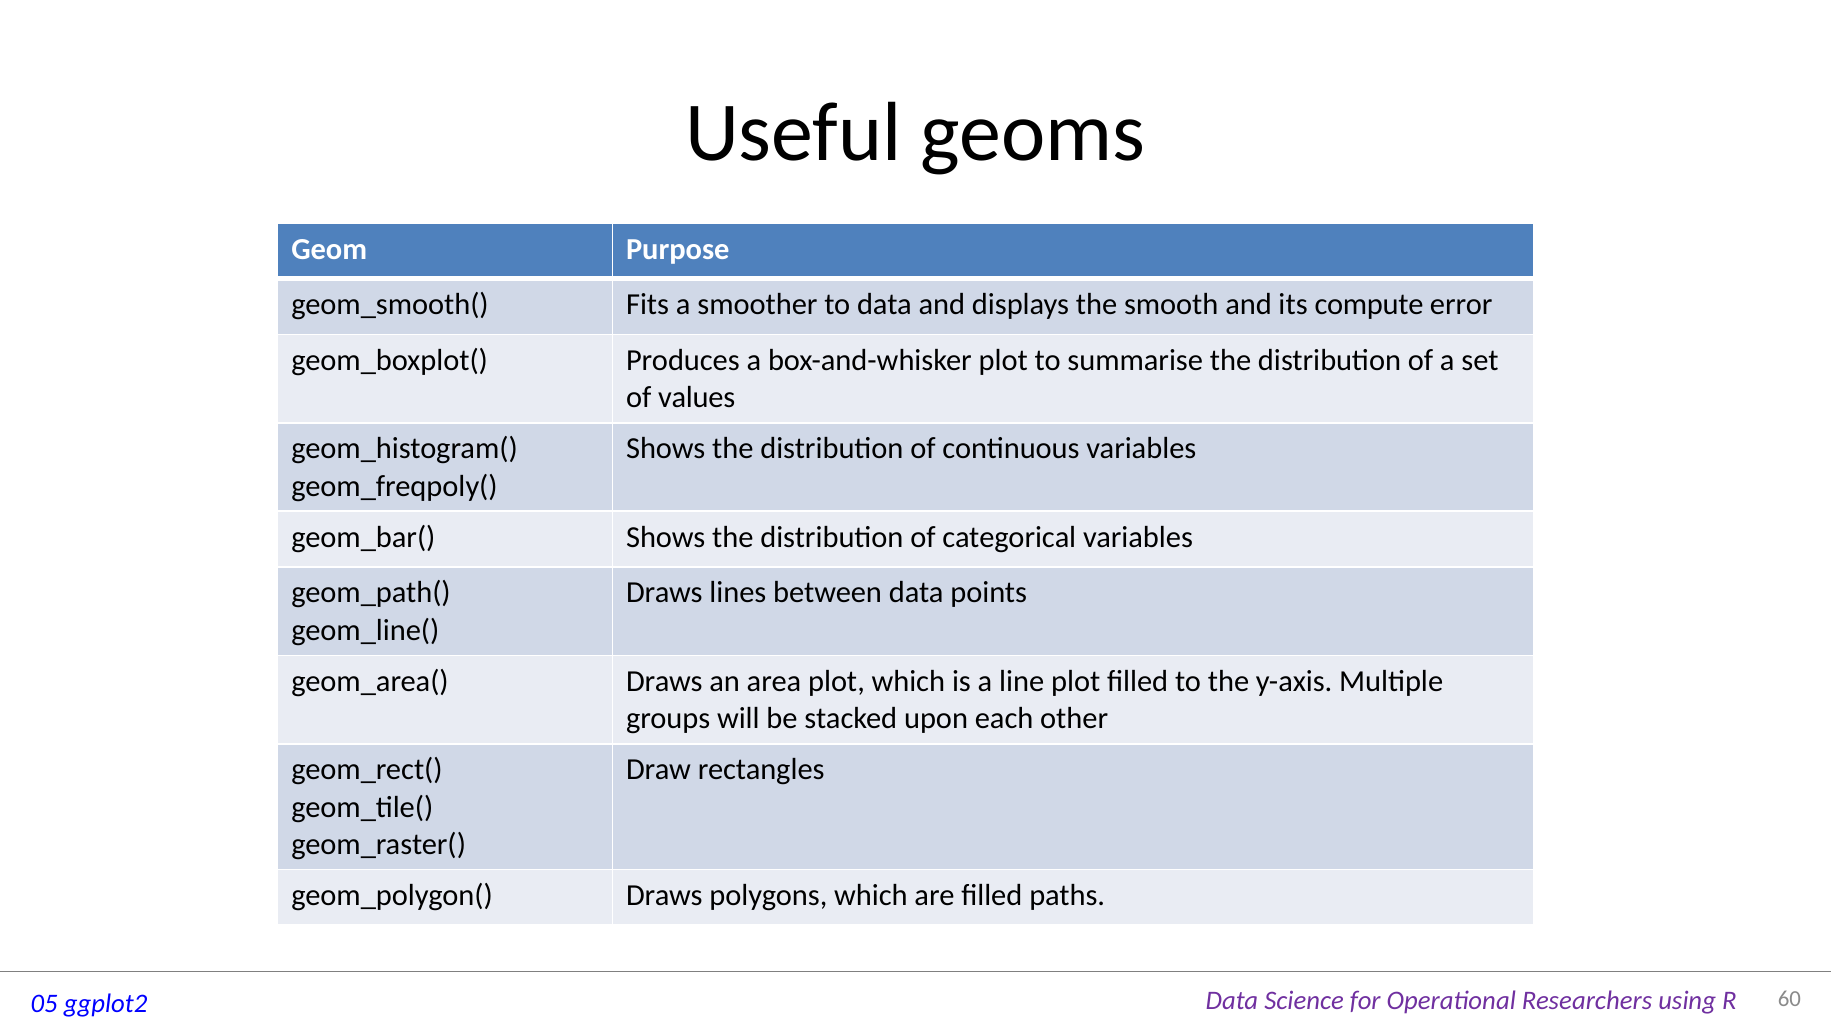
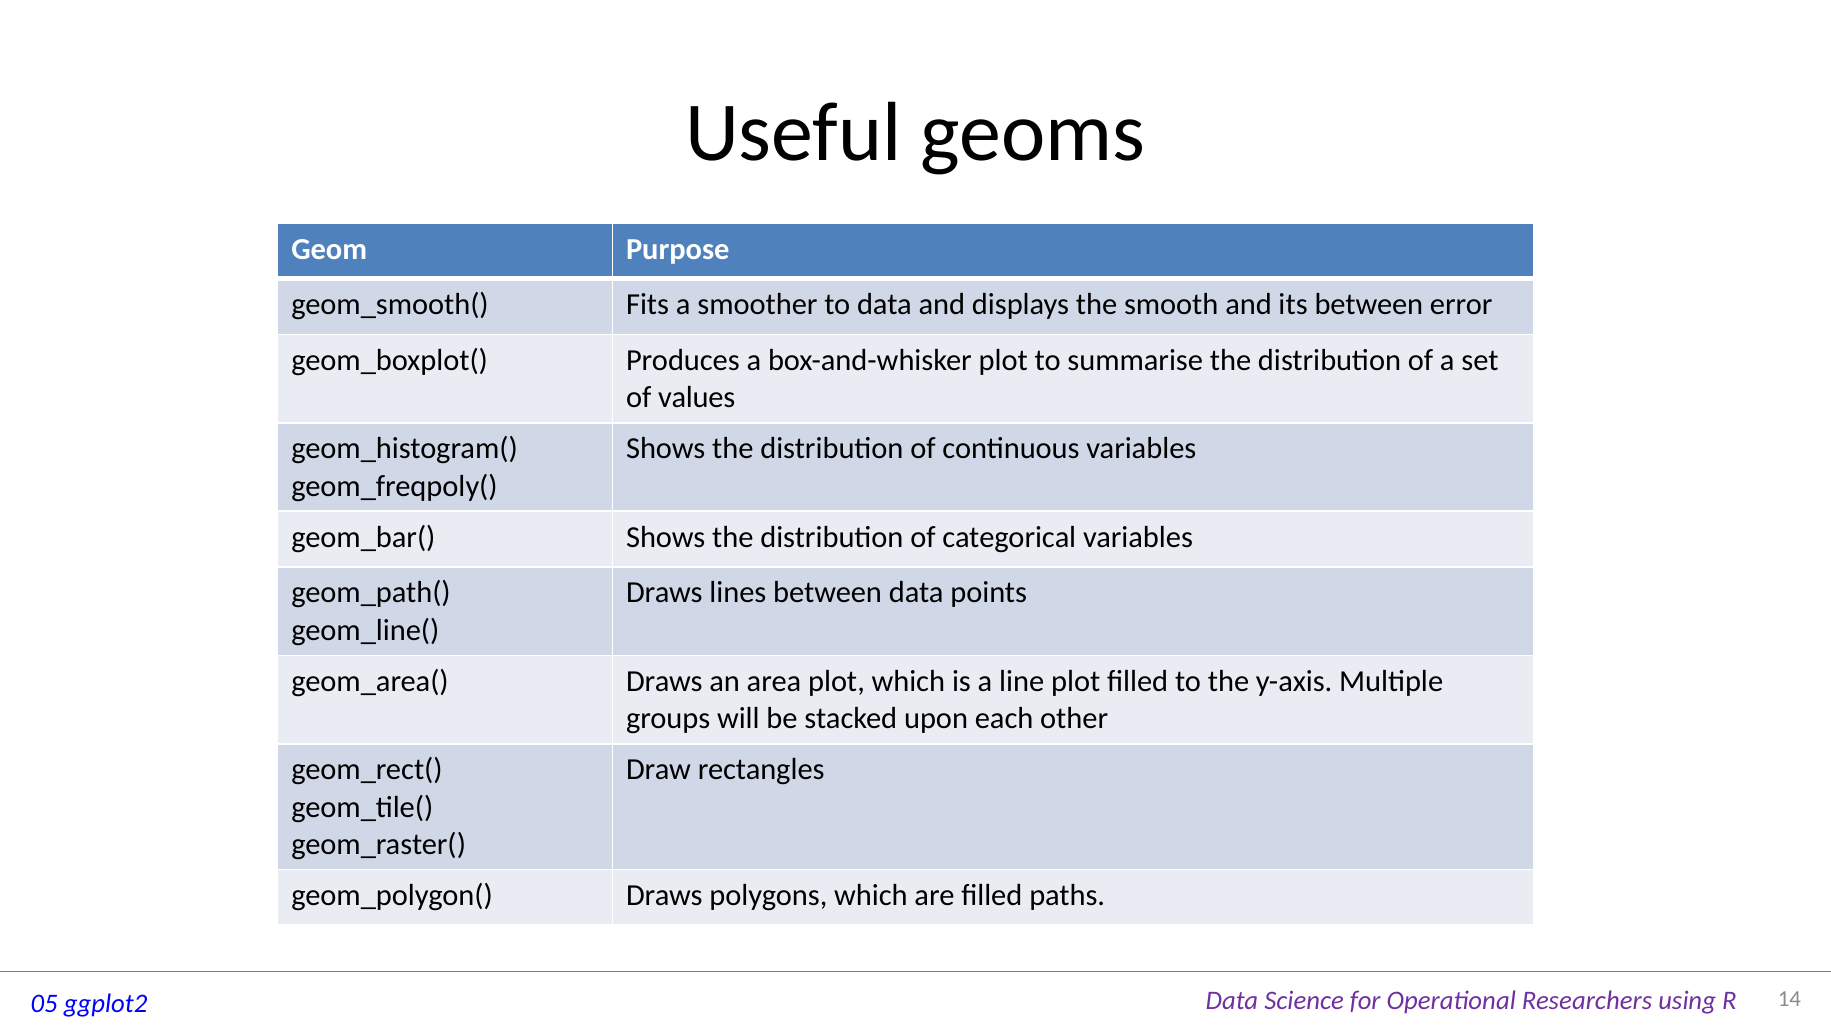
its compute: compute -> between (1369, 305)
60: 60 -> 14 (1789, 999)
